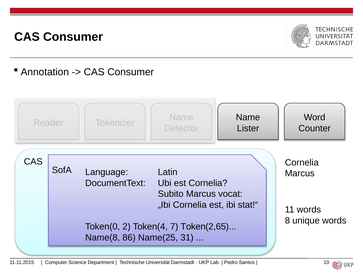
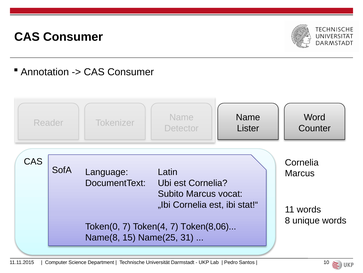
Token(0 2: 2 -> 7 (127, 226)
Token(2,65: Token(2,65 -> Token(8,06 (208, 226)
86: 86 -> 15 (129, 237)
